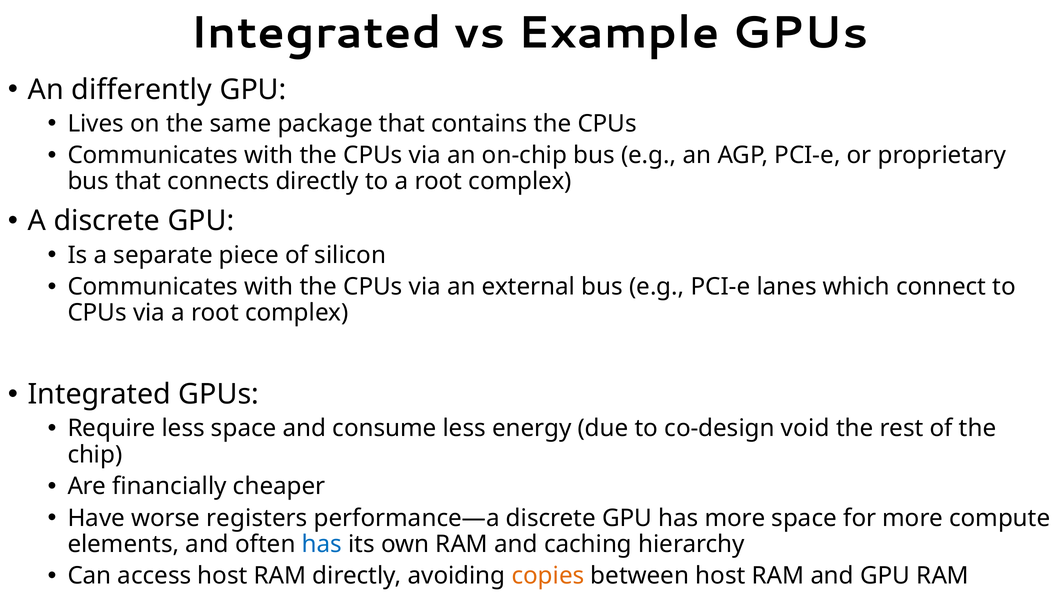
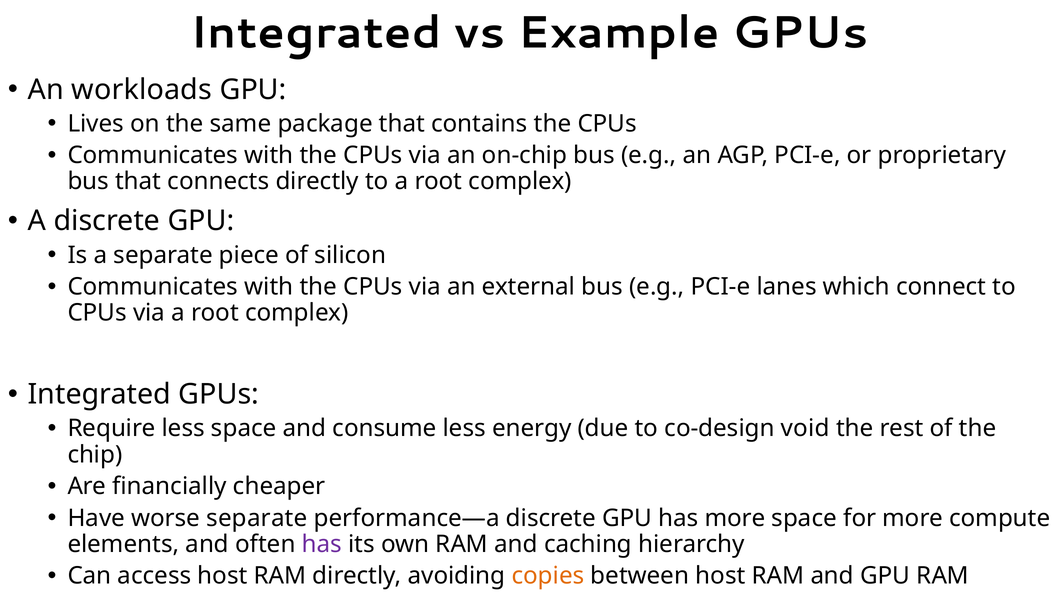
differently: differently -> workloads (142, 90)
worse registers: registers -> separate (257, 519)
has colour: blue -> purple (322, 545)
